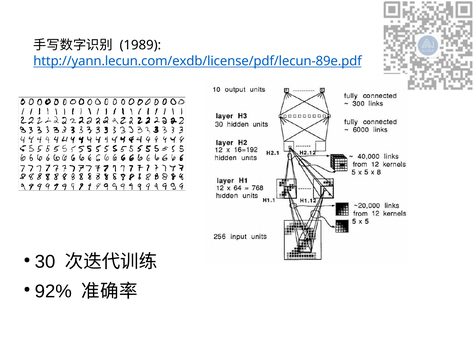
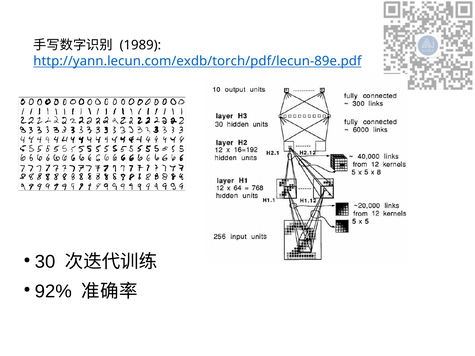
http://yann.lecun.com/exdb/license/pdf/lecun-89e.pdf: http://yann.lecun.com/exdb/license/pdf/lecun-89e.pdf -> http://yann.lecun.com/exdb/torch/pdf/lecun-89e.pdf (197, 61)
